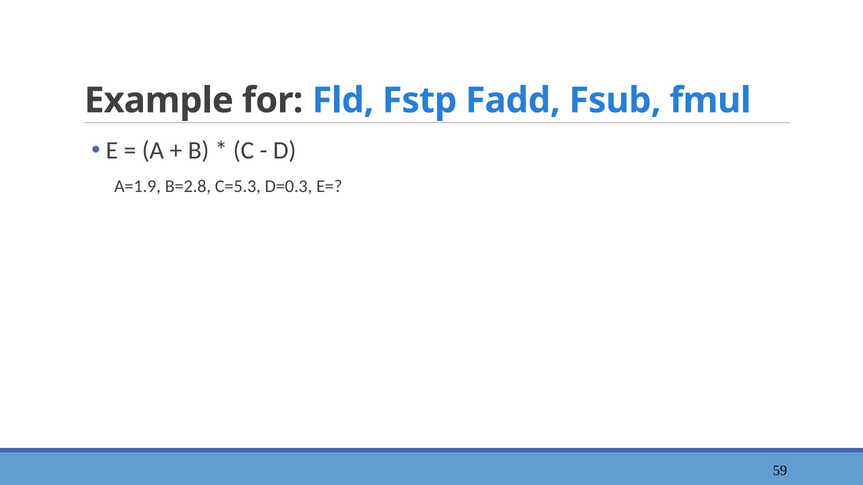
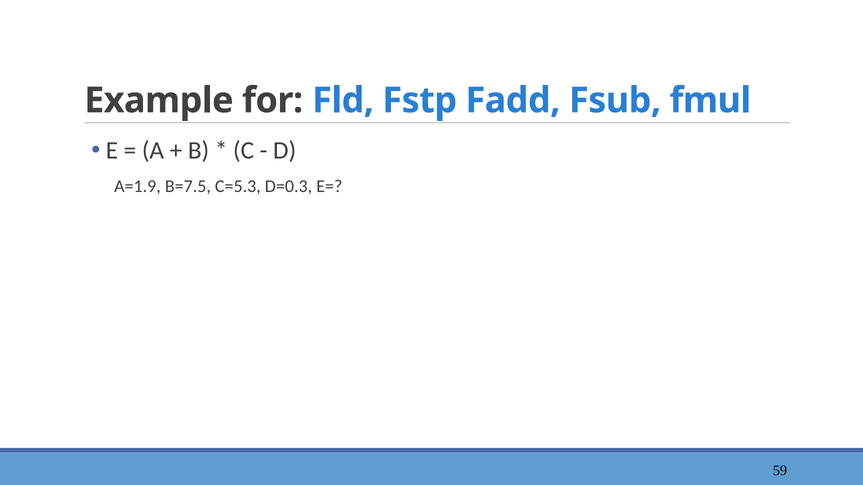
B=2.8: B=2.8 -> B=7.5 (188, 186)
